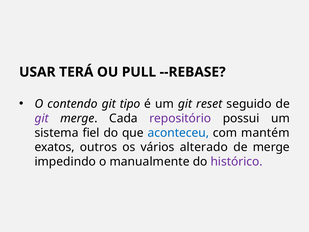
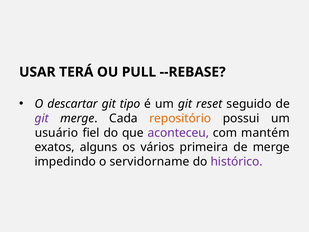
contendo: contendo -> descartar (72, 104)
repositório colour: purple -> orange (180, 118)
sistema: sistema -> usuário (56, 133)
aconteceu colour: blue -> purple (178, 133)
outros: outros -> alguns (99, 147)
alterado: alterado -> primeira (204, 147)
manualmente: manualmente -> servidorname (150, 162)
